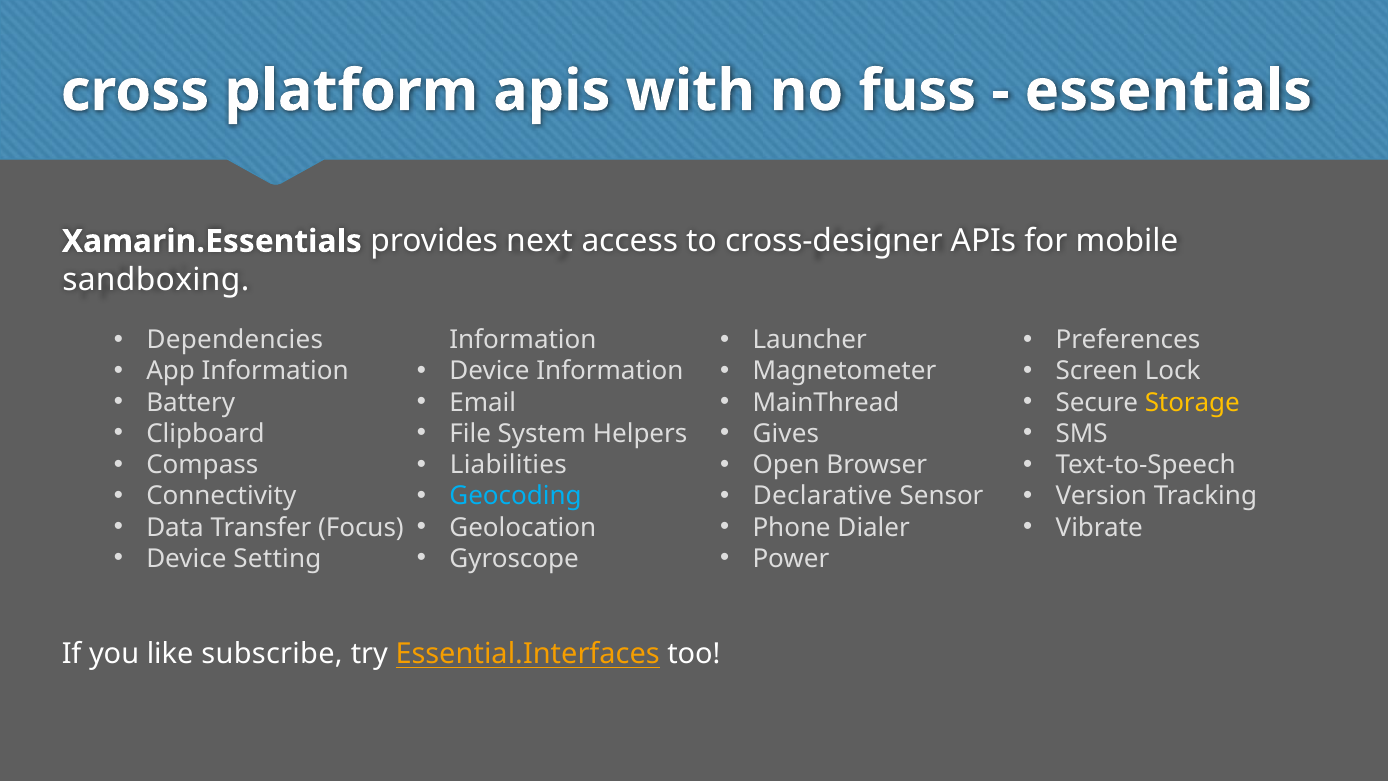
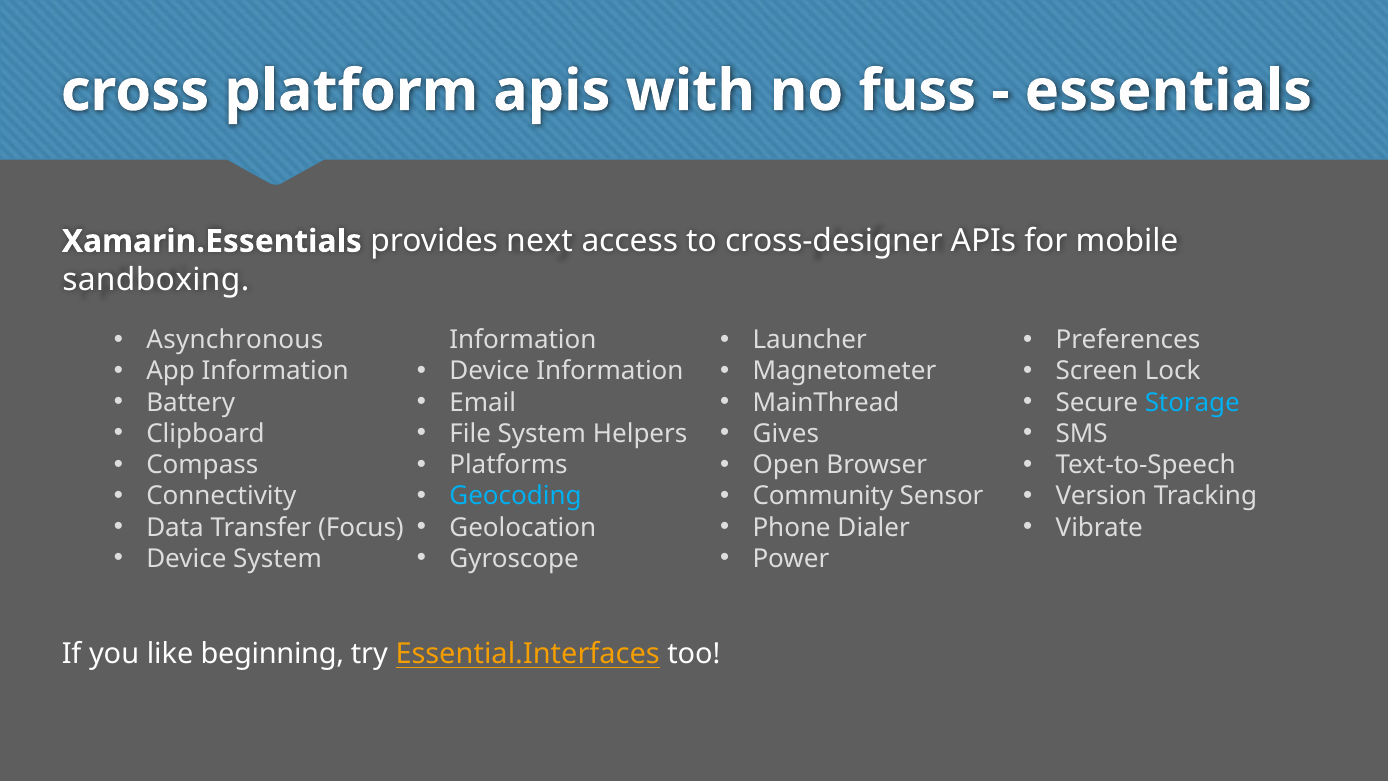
Dependencies: Dependencies -> Asynchronous (235, 340)
Storage colour: yellow -> light blue (1192, 402)
Liabilities: Liabilities -> Platforms (509, 465)
Declarative: Declarative -> Community (823, 496)
Device Setting: Setting -> System (278, 559)
subscribe: subscribe -> beginning (272, 654)
